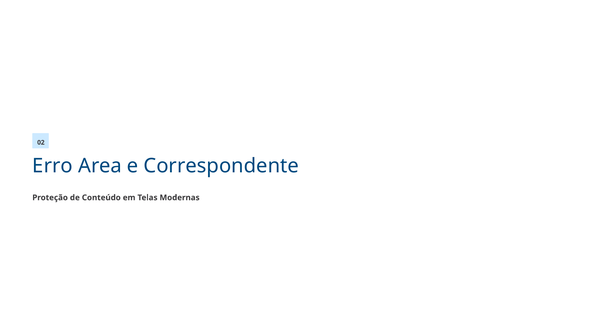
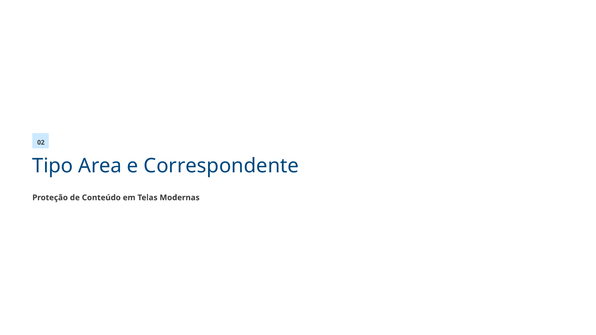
Erro: Erro -> Tipo (53, 166)
